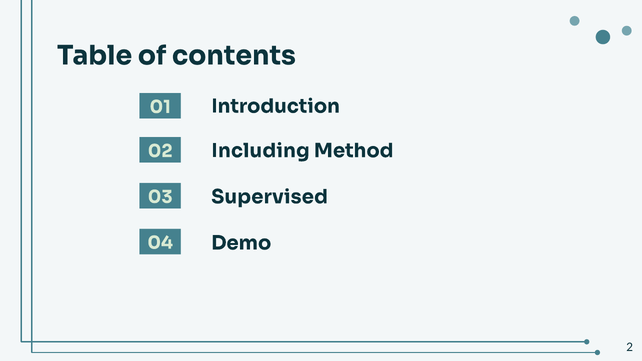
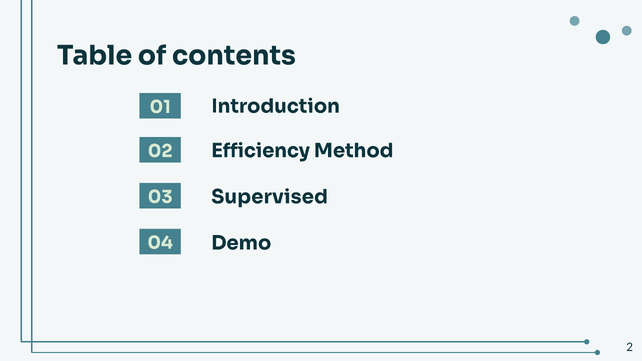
Including: Including -> Efficiency (261, 151)
